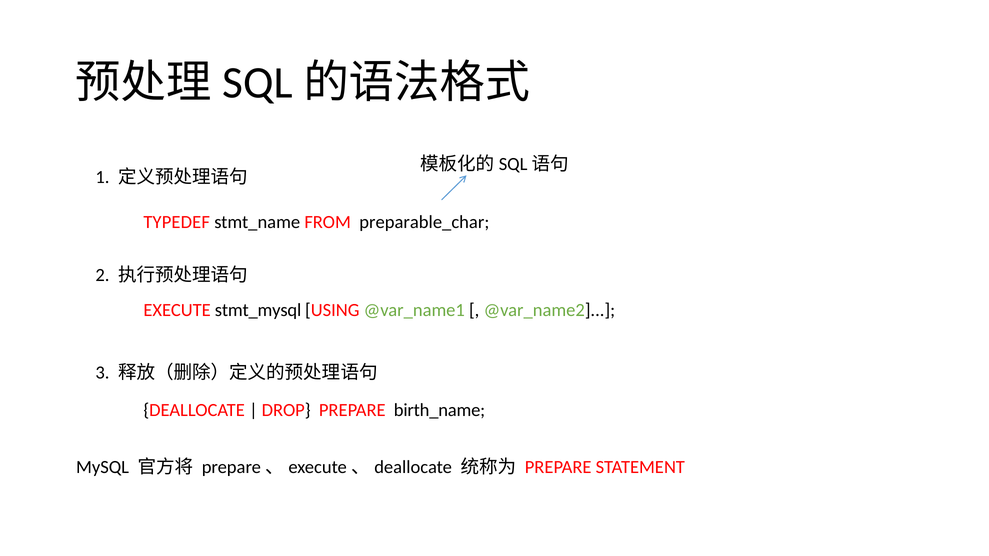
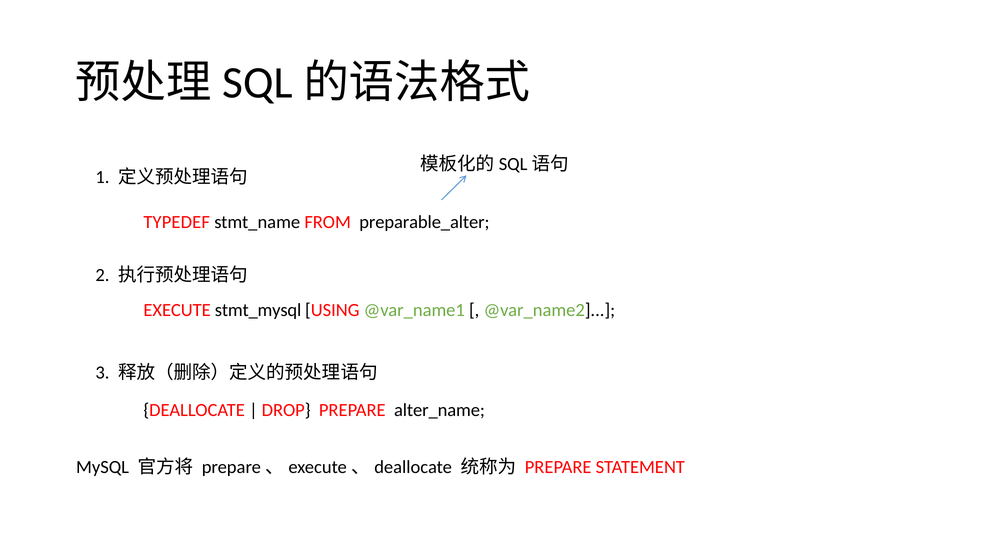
preparable_char: preparable_char -> preparable_alter (424, 222)
birth_name: birth_name -> alter_name (439, 410)
